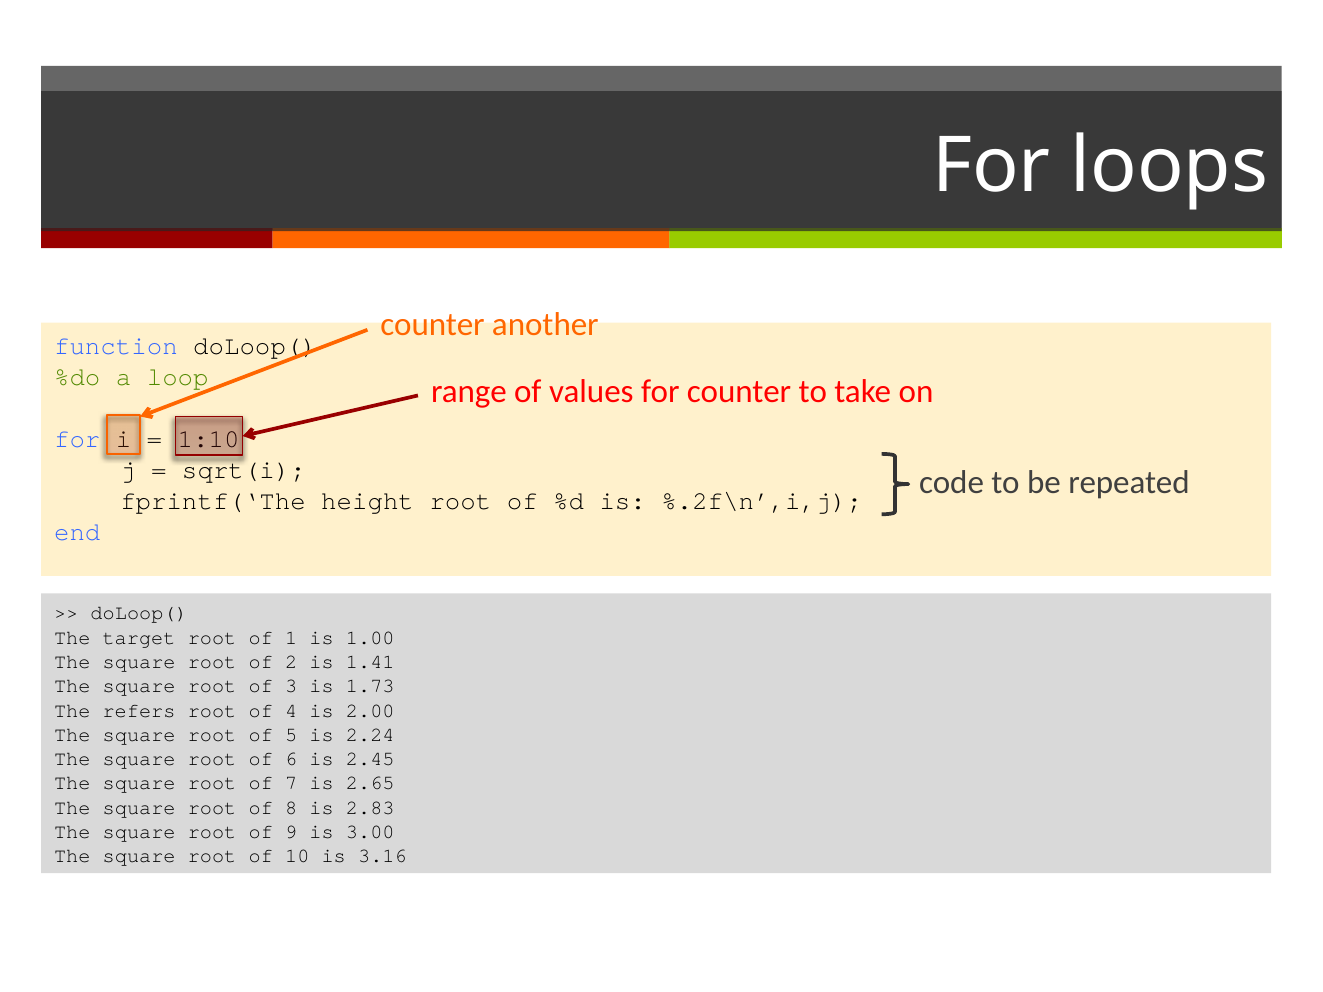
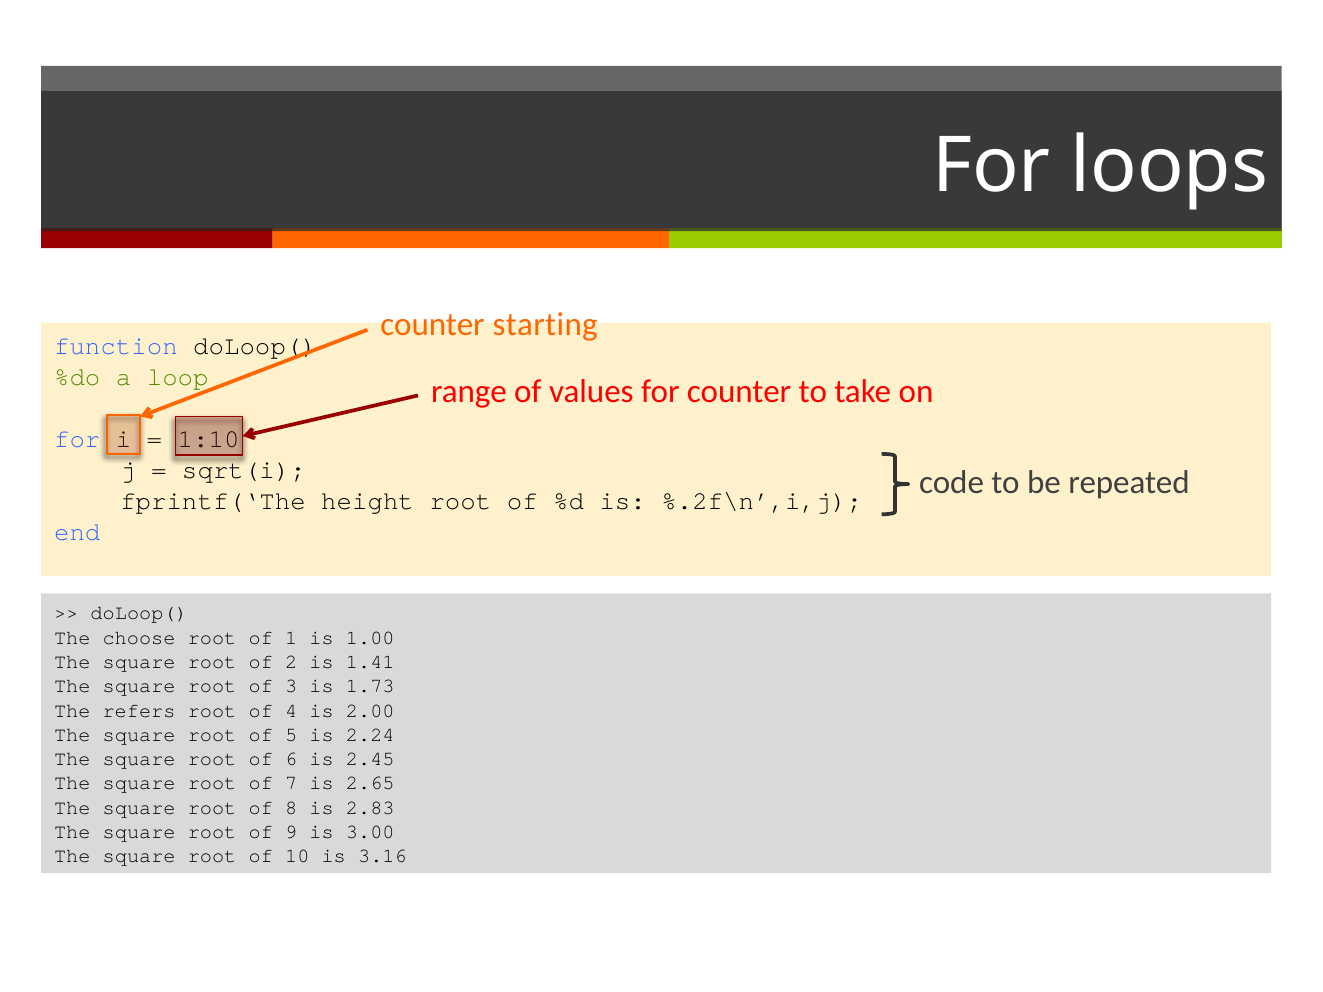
another: another -> starting (545, 325)
target: target -> choose (139, 638)
